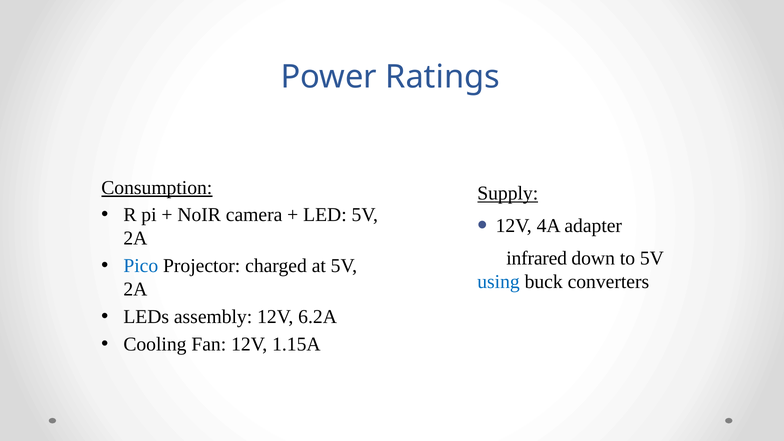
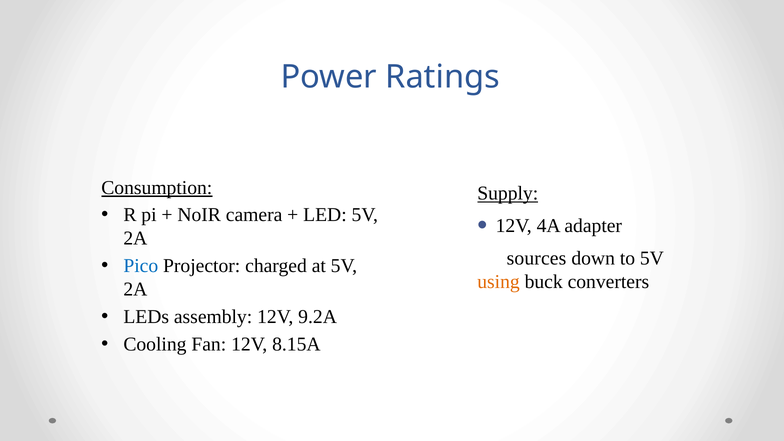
infrared: infrared -> sources (537, 258)
using colour: blue -> orange (499, 282)
6.2A: 6.2A -> 9.2A (318, 317)
1.15A: 1.15A -> 8.15A (296, 344)
